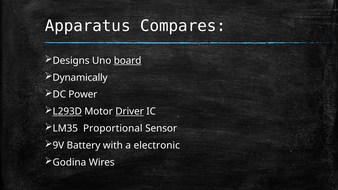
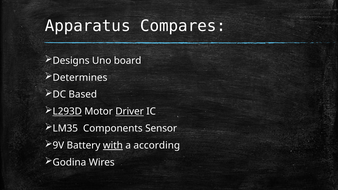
board underline: present -> none (128, 61)
Dynamically: Dynamically -> Determines (80, 78)
Power: Power -> Based (83, 95)
Proportional: Proportional -> Components (113, 129)
with underline: none -> present (113, 146)
electronic: electronic -> according (157, 146)
